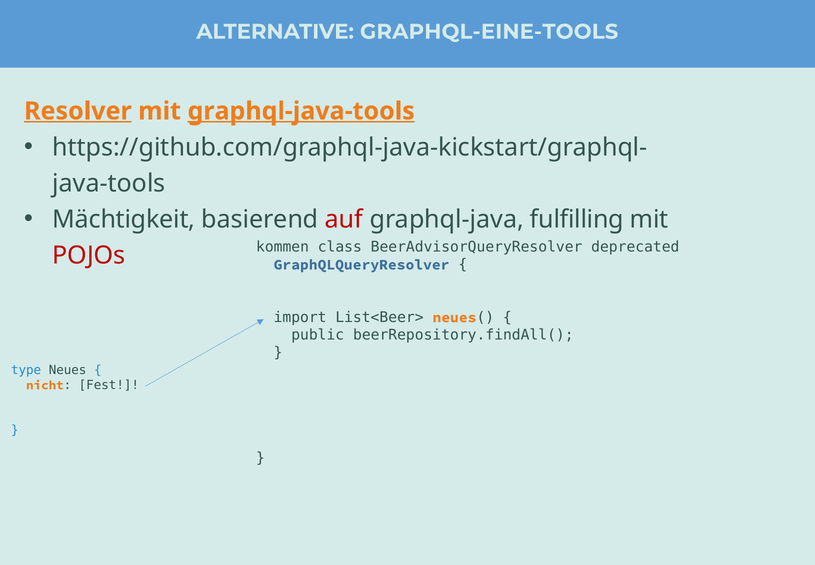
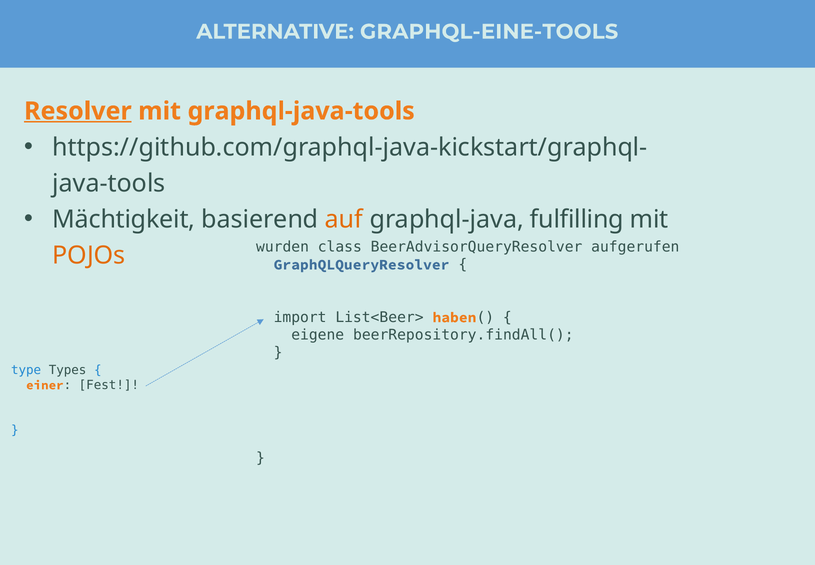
graphql-java-tools underline: present -> none (301, 111)
auf colour: red -> orange (344, 219)
kommen: kommen -> wurden (283, 247)
deprecated: deprecated -> aufgerufen (635, 247)
POJOs colour: red -> orange (89, 255)
List<Beer> neues: neues -> haben (454, 317)
public: public -> eigene (318, 335)
type Neues: Neues -> Types (68, 370)
nicht: nicht -> einer (45, 385)
